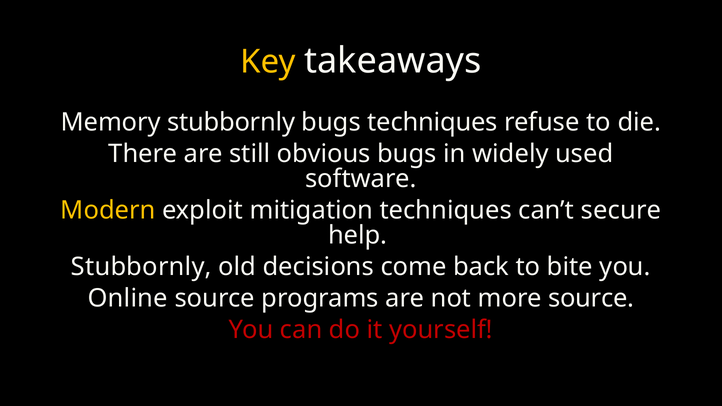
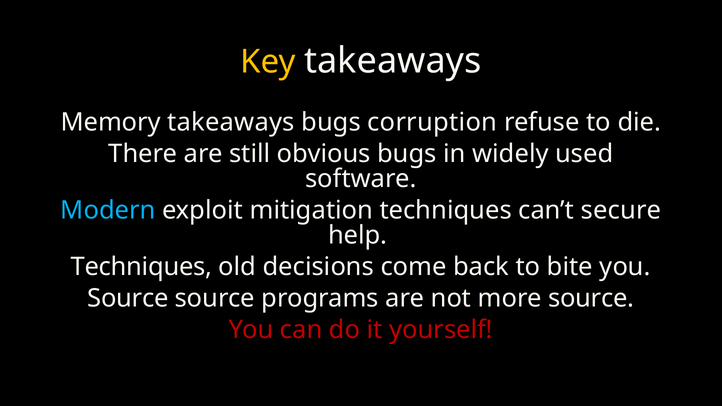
Memory stubbornly: stubbornly -> takeaways (231, 122)
bugs techniques: techniques -> corruption (432, 122)
Modern colour: yellow -> light blue (108, 210)
Stubbornly: Stubbornly -> Techniques (142, 267)
Online: Online -> Source (128, 298)
